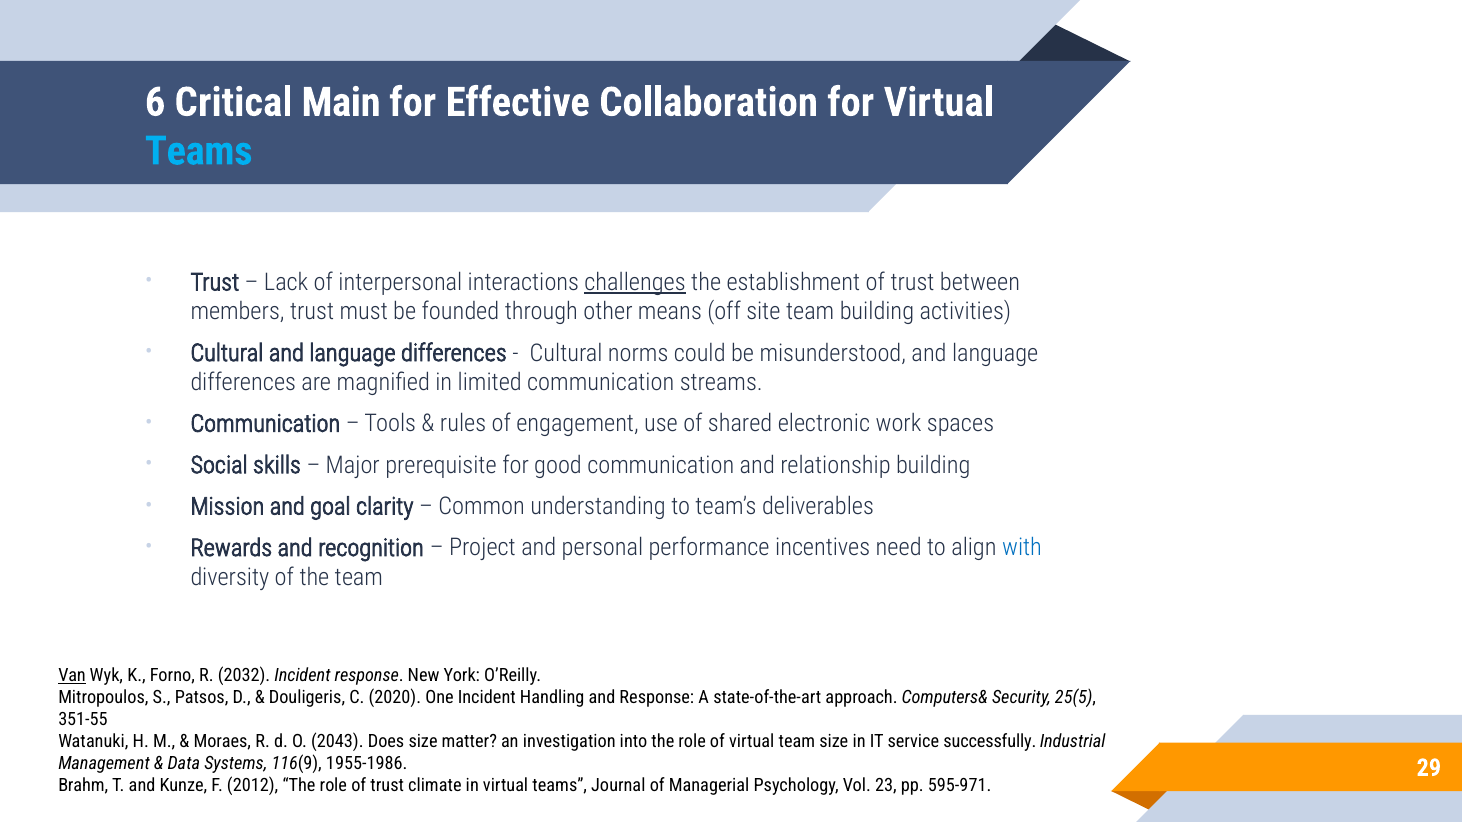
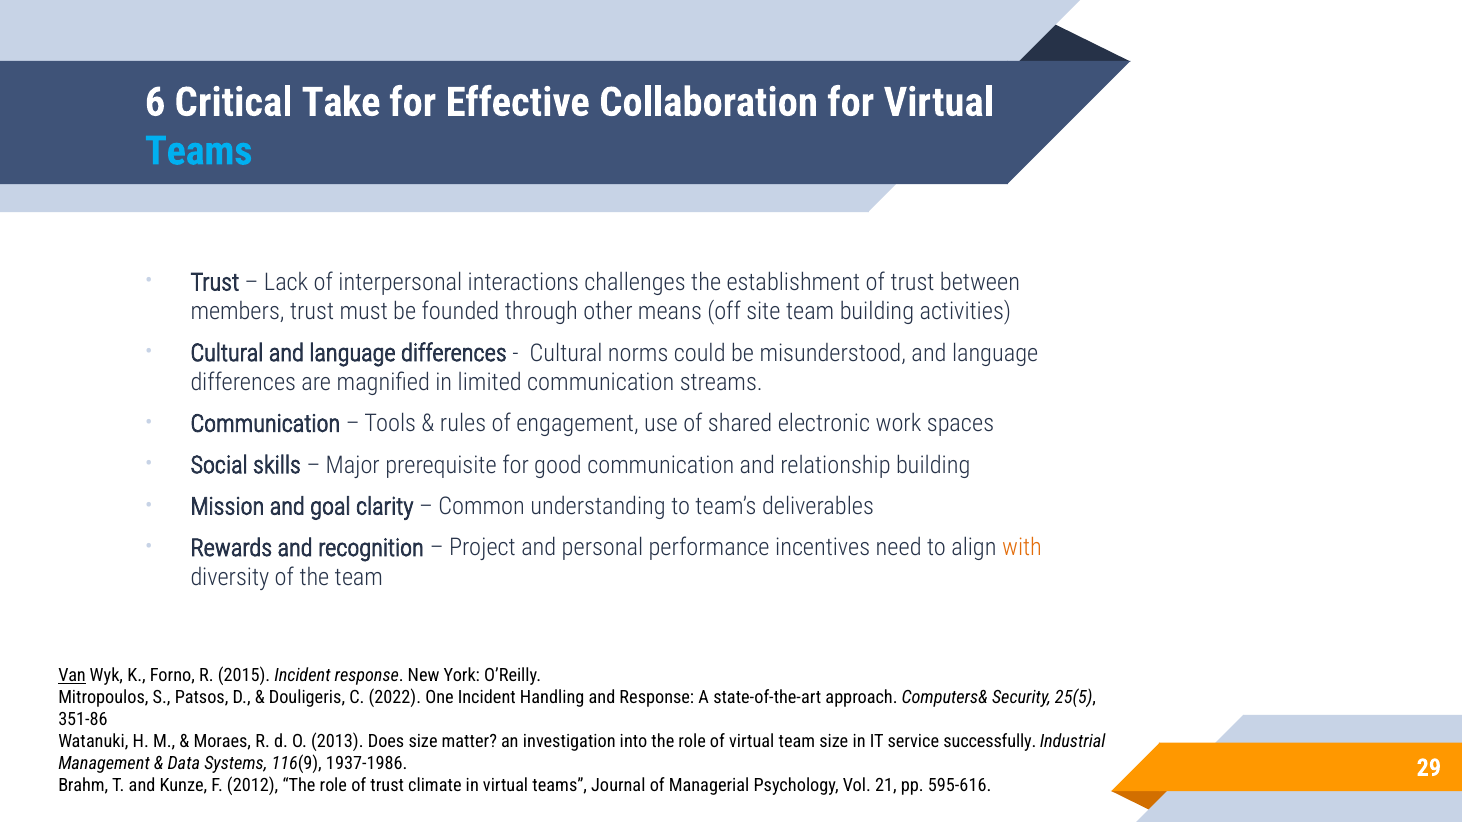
Main: Main -> Take (341, 102)
challenges underline: present -> none (635, 283)
with colour: blue -> orange (1022, 548)
2032: 2032 -> 2015 (244, 676)
2020: 2020 -> 2022 (395, 698)
351-55: 351-55 -> 351-86 (83, 720)
2043: 2043 -> 2013 (337, 742)
1955-1986: 1955-1986 -> 1937-1986 (367, 764)
23: 23 -> 21 (886, 786)
595-971: 595-971 -> 595-616 (960, 786)
